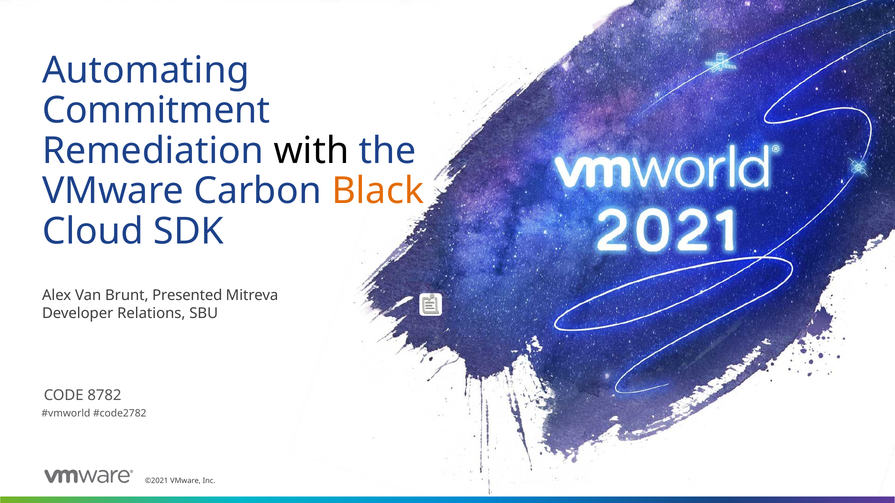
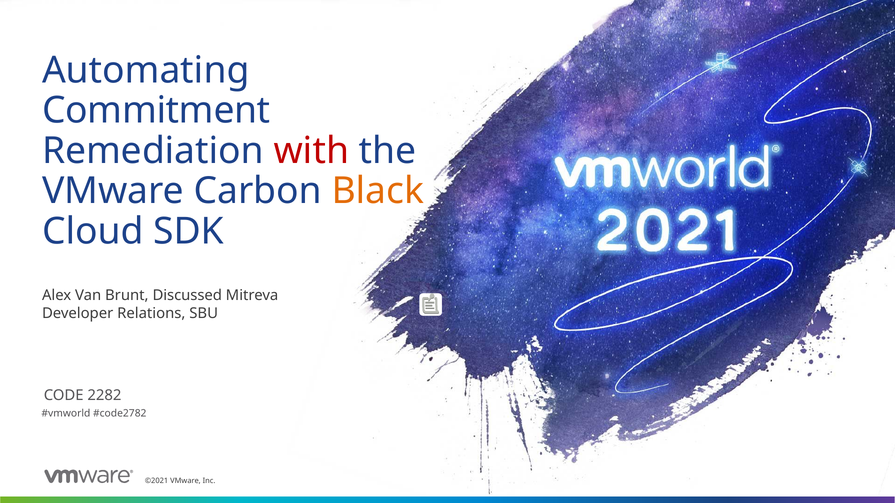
with colour: black -> red (311, 151)
Presented: Presented -> Discussed (187, 296)
8782: 8782 -> 2282 (104, 396)
